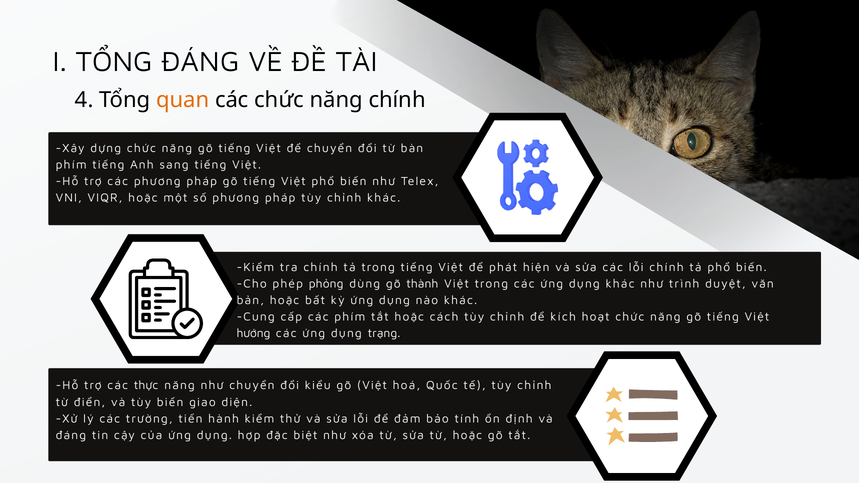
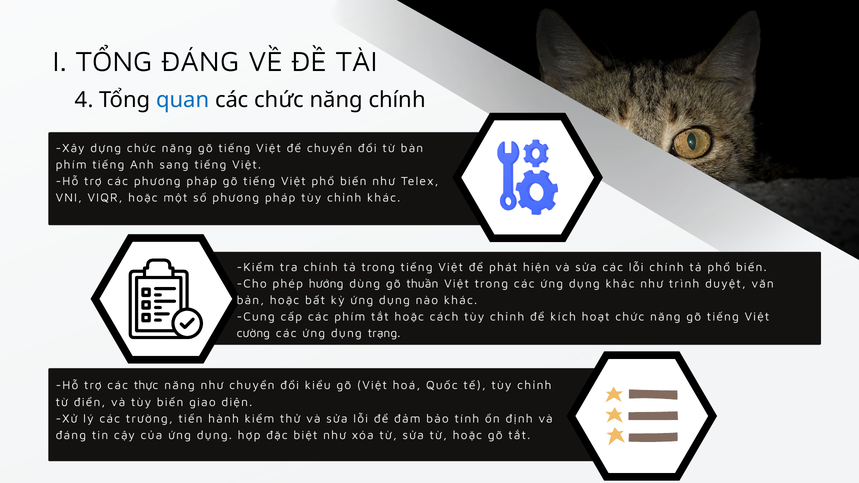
quan colour: orange -> blue (183, 100)
phỏng: phỏng -> hướng (326, 284)
thành: thành -> thuần (422, 284)
hướng: hướng -> cường (253, 333)
